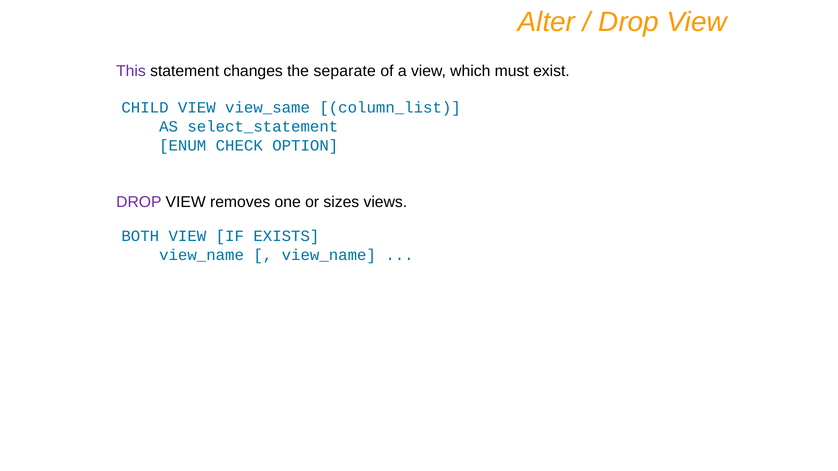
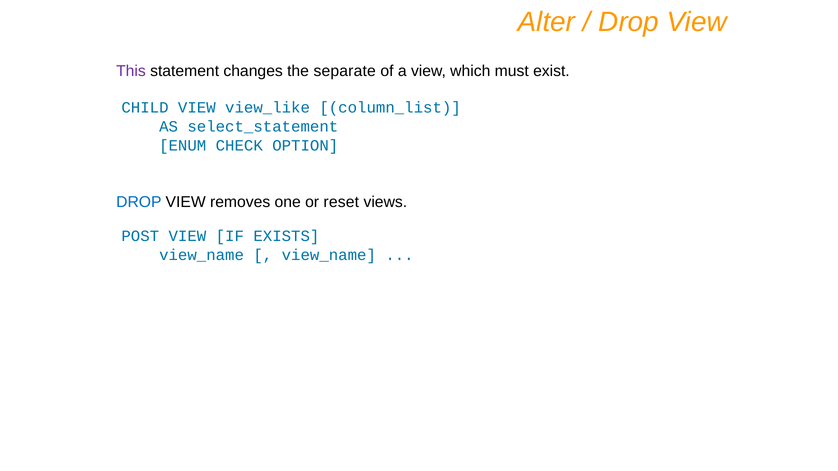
view_same: view_same -> view_like (268, 108)
DROP colour: purple -> blue (139, 202)
sizes: sizes -> reset (341, 202)
BOTH: BOTH -> POST (140, 236)
